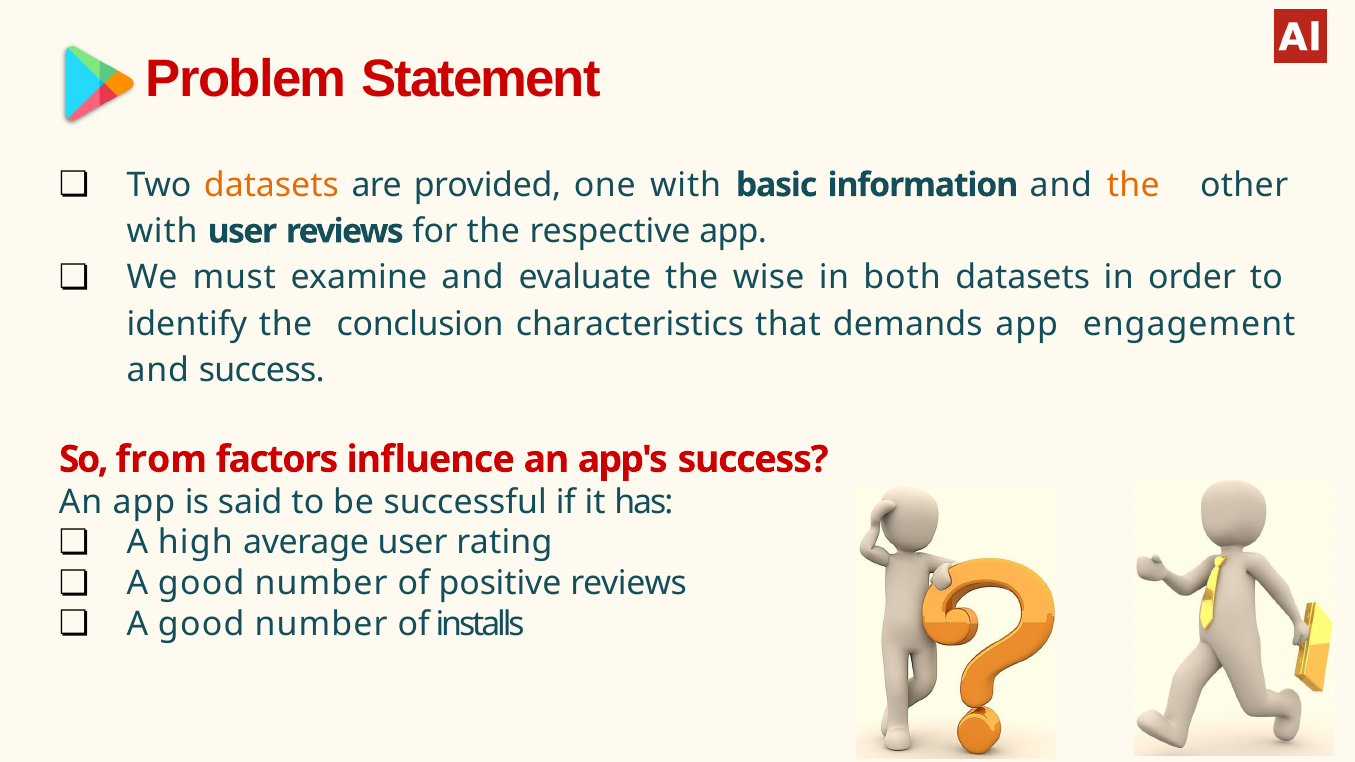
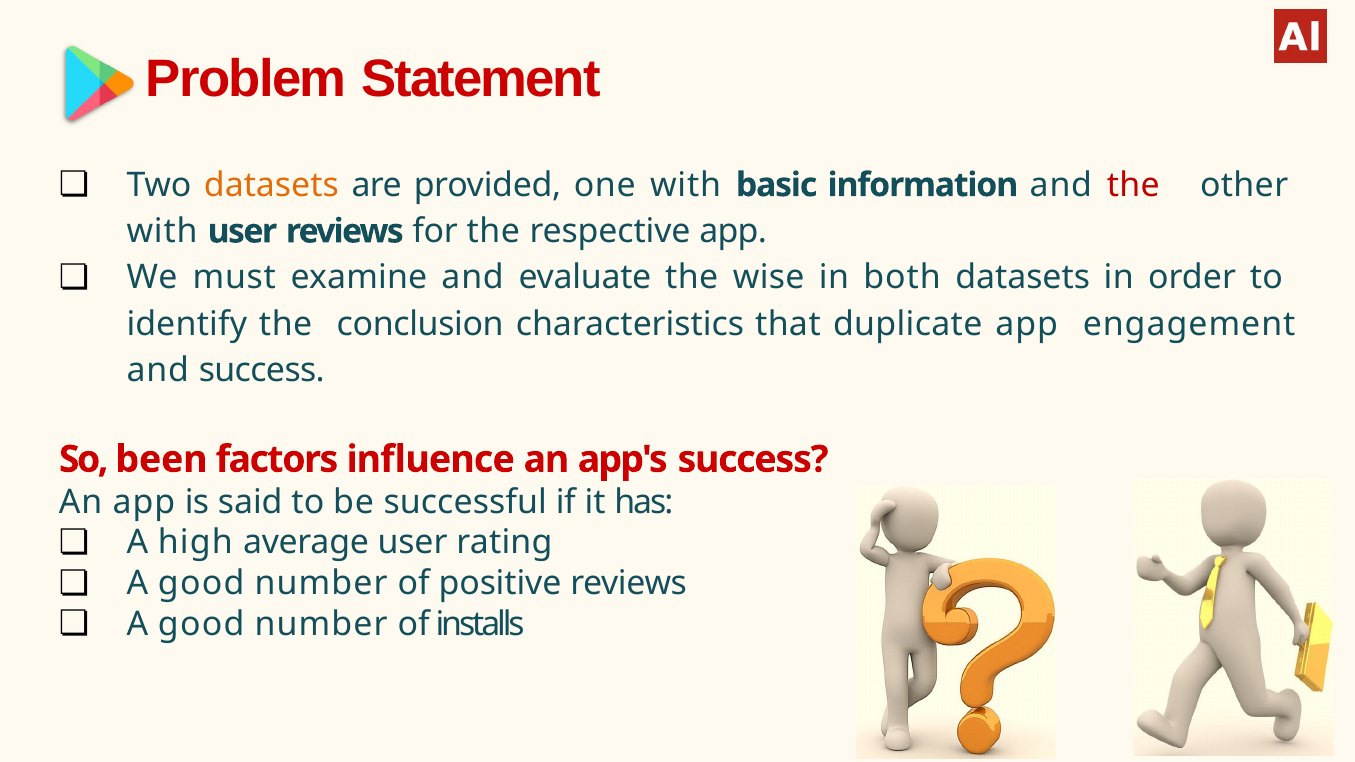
the colour: orange -> red (1133, 185)
demands: demands -> duplicate (908, 324)
from: from -> been (162, 460)
